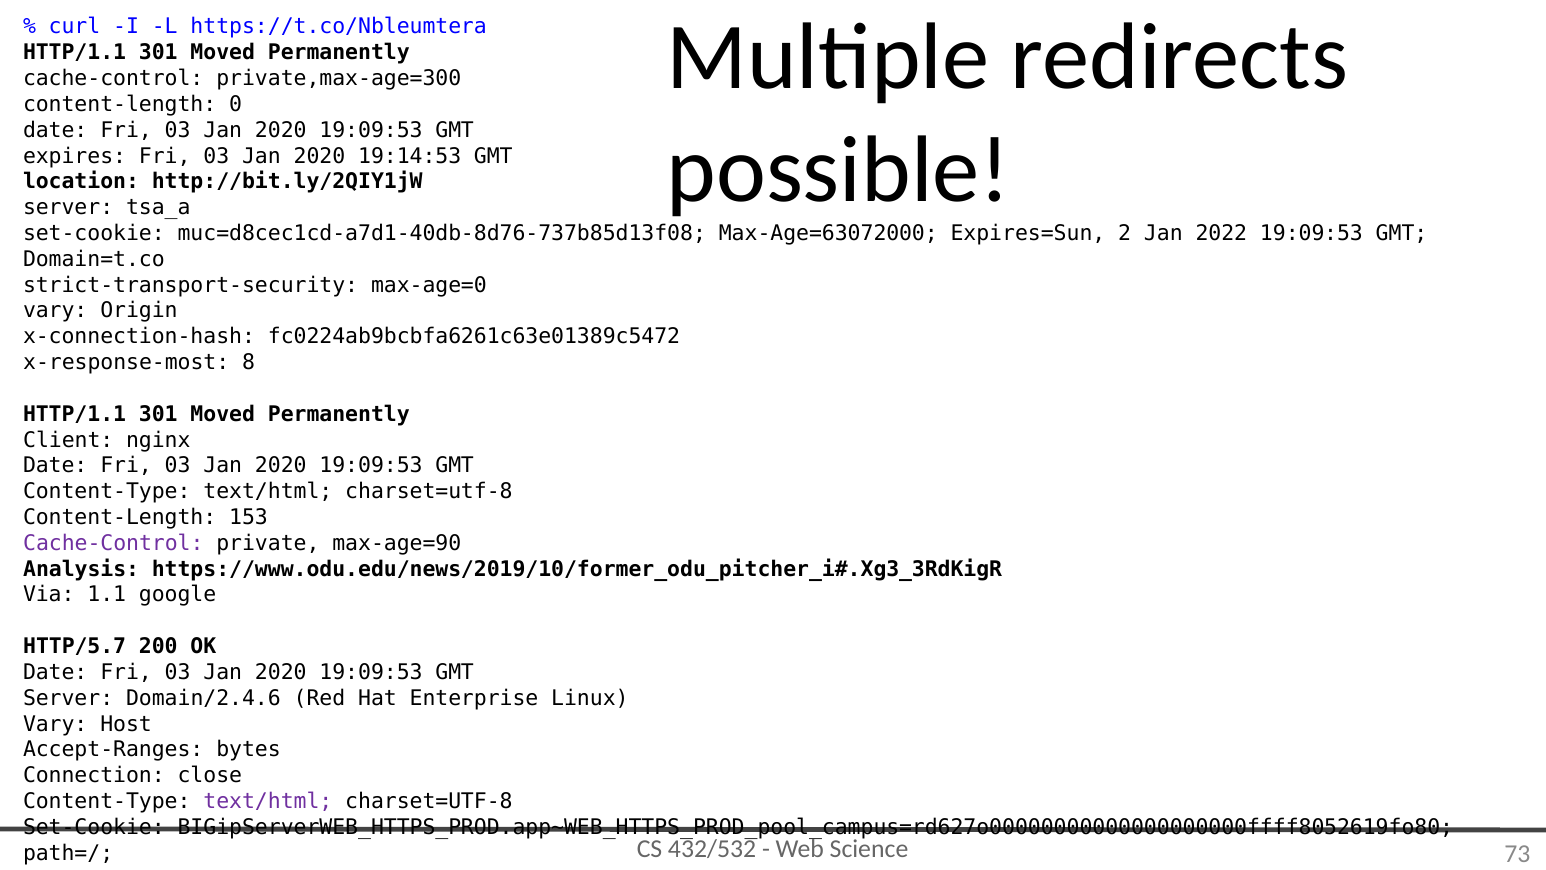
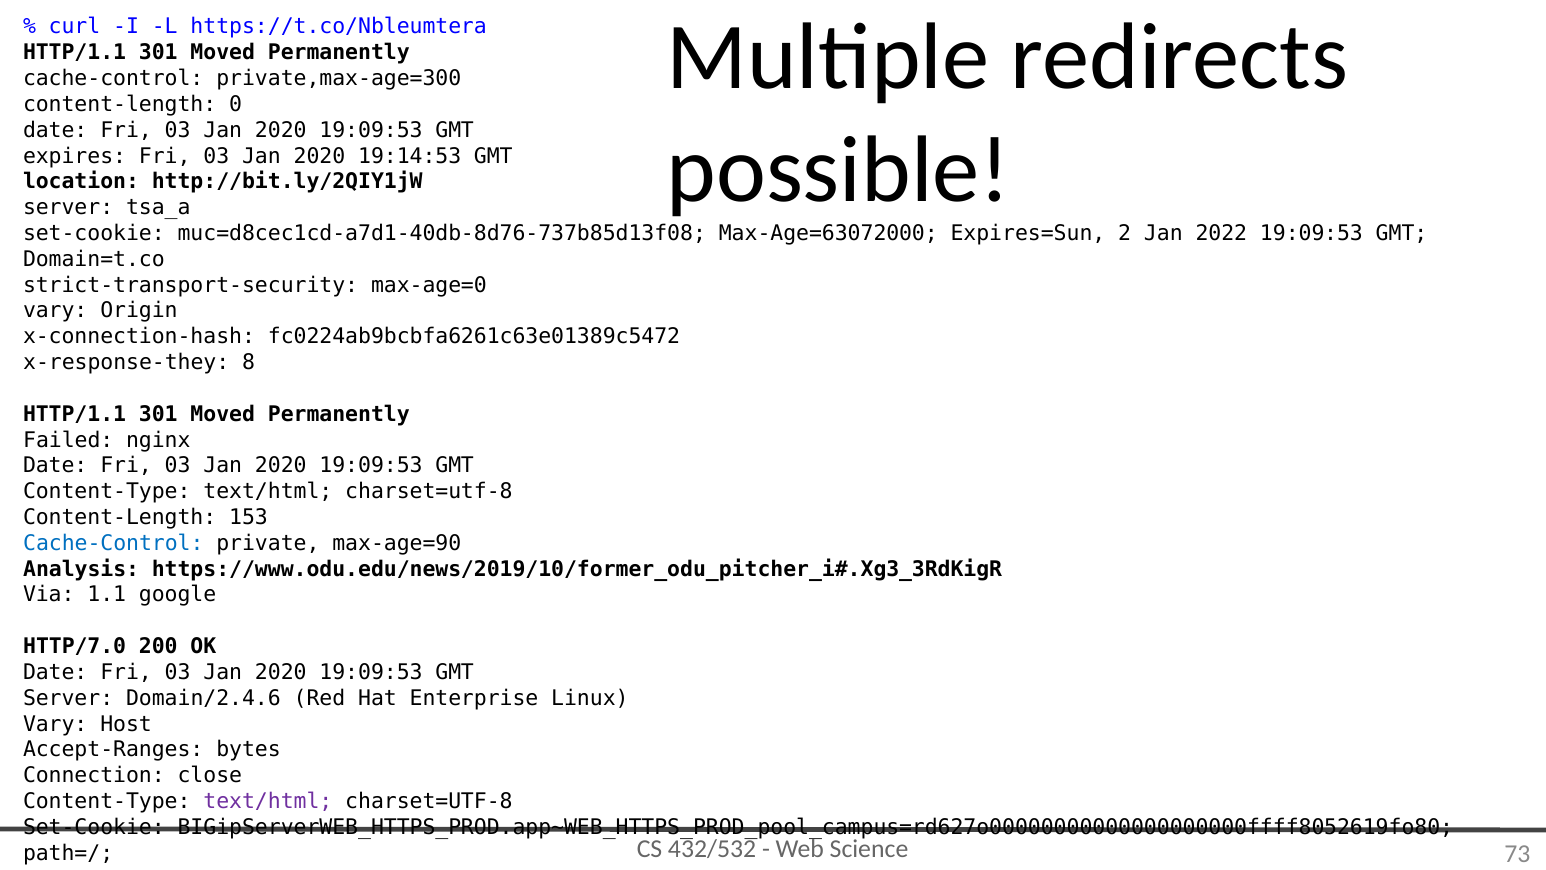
x-response-most: x-response-most -> x-response-they (126, 362)
Client: Client -> Failed (68, 440)
Cache-Control colour: purple -> blue (113, 543)
HTTP/5.7: HTTP/5.7 -> HTTP/7.0 (75, 646)
